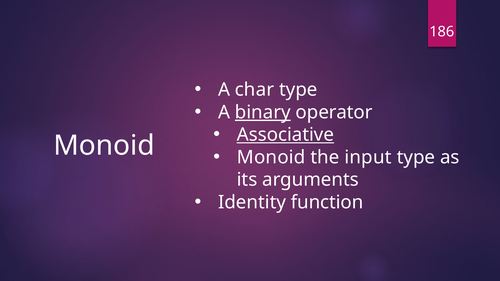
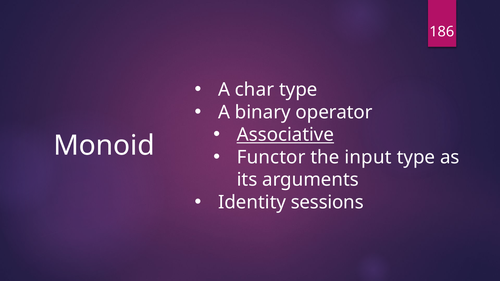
binary underline: present -> none (263, 112)
Monoid: Monoid -> Functor (271, 157)
function: function -> sessions (327, 202)
